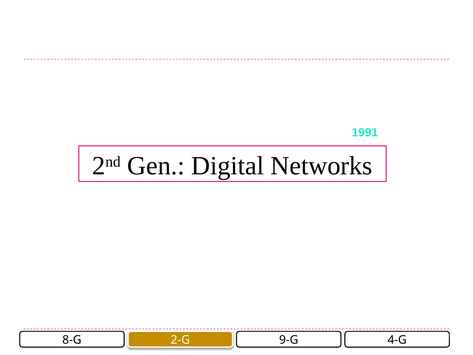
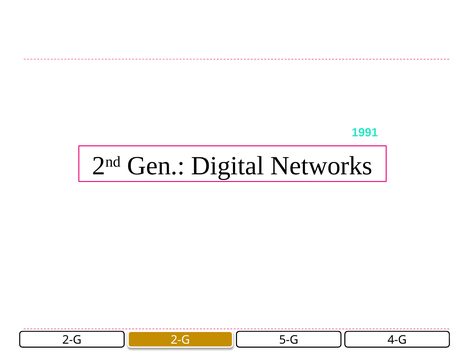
8-G: 8-G -> 2-G (72, 340)
9-G: 9-G -> 5-G (289, 340)
